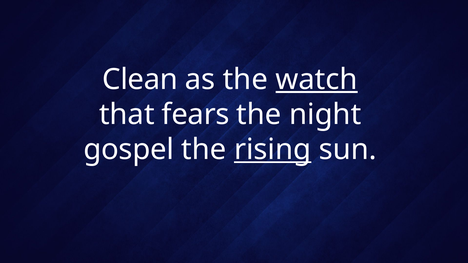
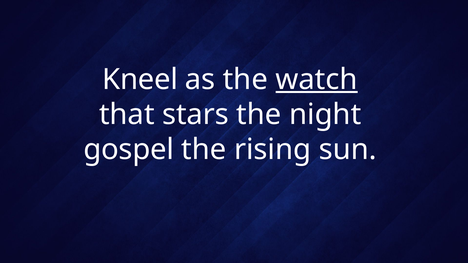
Clean: Clean -> Kneel (140, 79)
fears: fears -> stars (196, 115)
rising underline: present -> none (273, 150)
